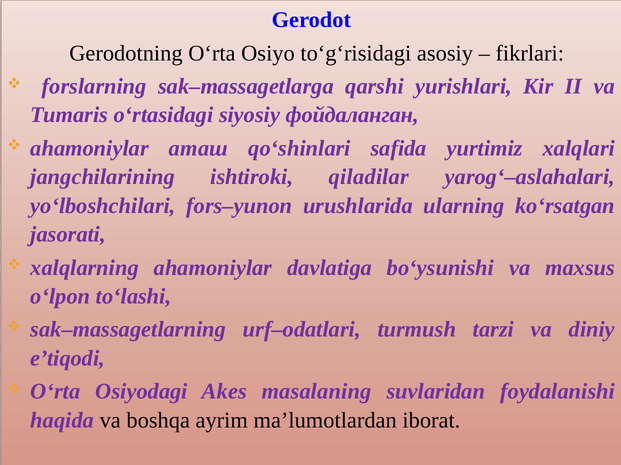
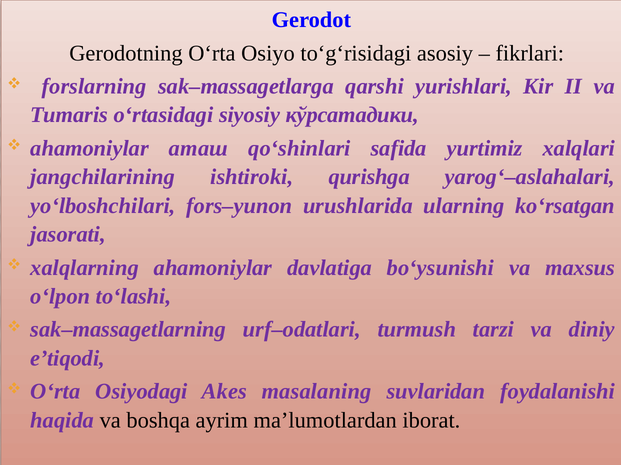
фойдаланган: фойдаланган -> кўрсатадики (352, 115)
qiladilar: qiladilar -> qurishga (369, 177)
